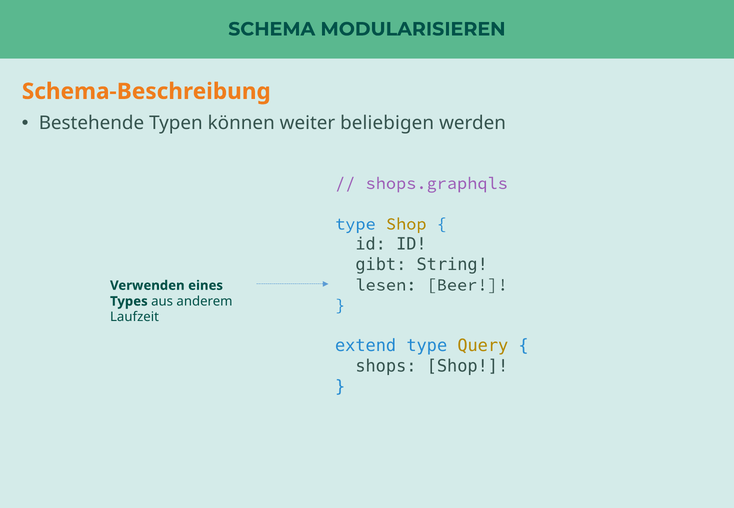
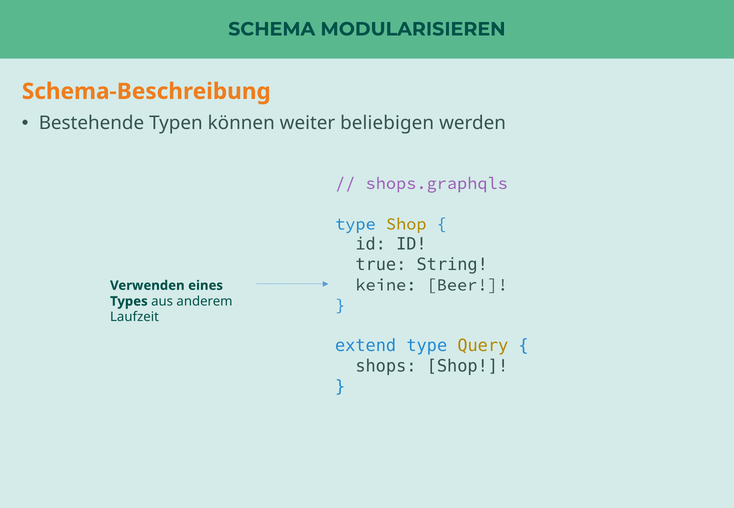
gibt: gibt -> true (381, 265)
lesen: lesen -> keine (386, 285)
